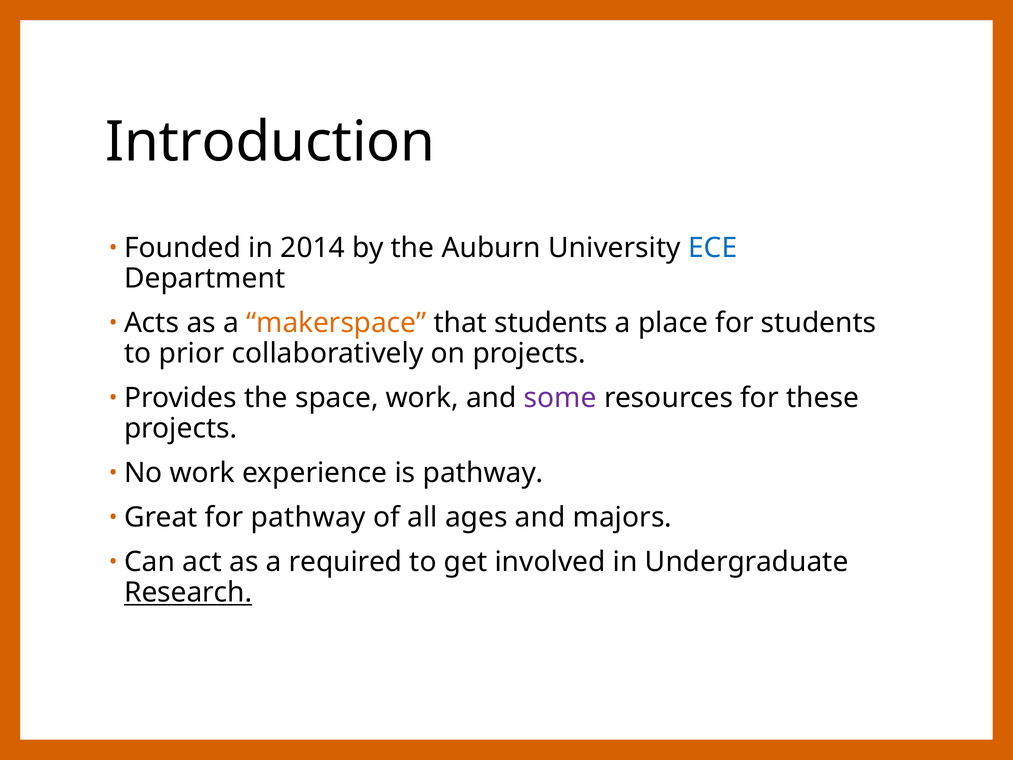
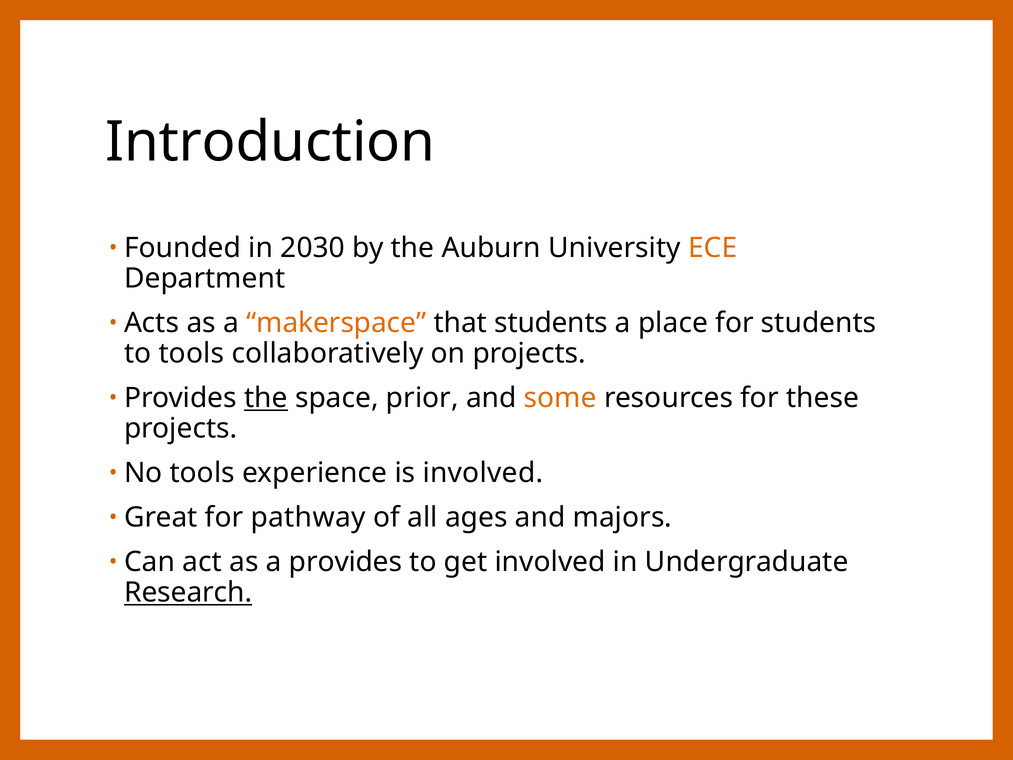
2014: 2014 -> 2030 (313, 248)
ECE colour: blue -> orange (713, 248)
to prior: prior -> tools (191, 353)
the underline: none -> present (266, 398)
space work: work -> prior (422, 398)
some colour: purple -> orange (560, 398)
No work: work -> tools (202, 473)
is pathway: pathway -> involved (483, 473)
a required: required -> provides (346, 562)
